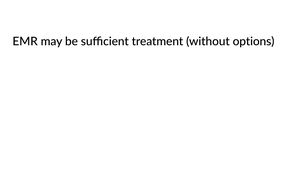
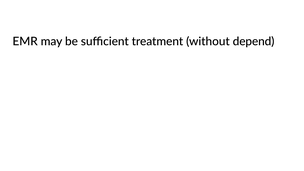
options: options -> depend (254, 41)
